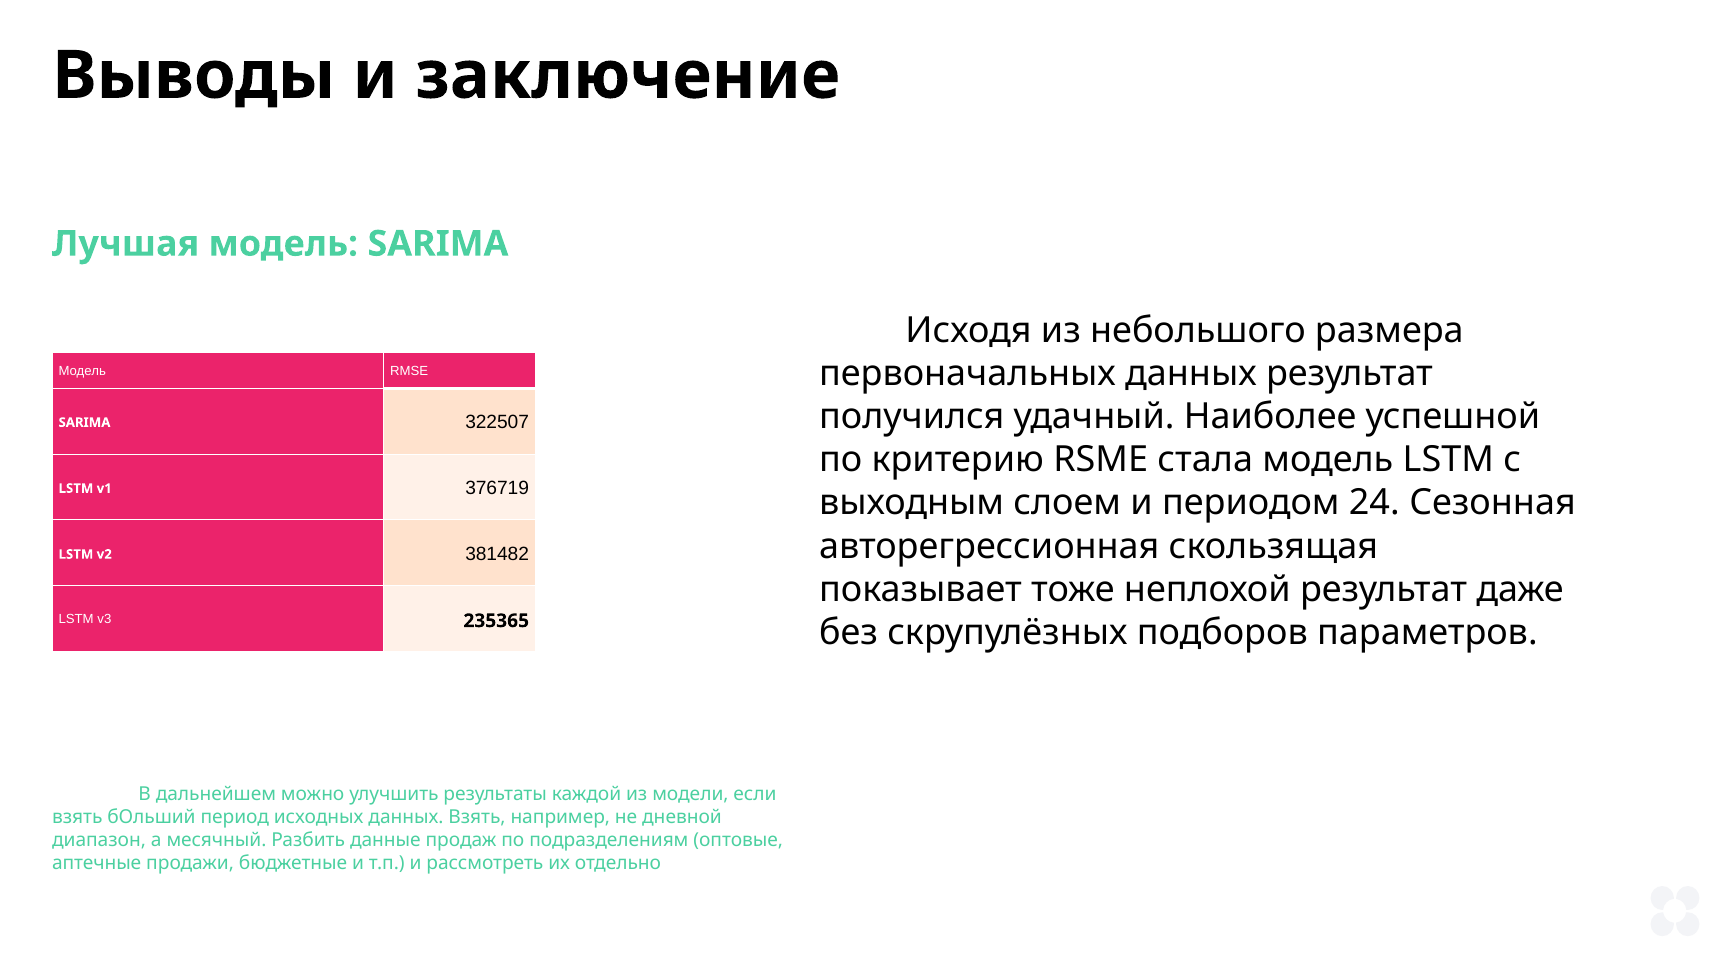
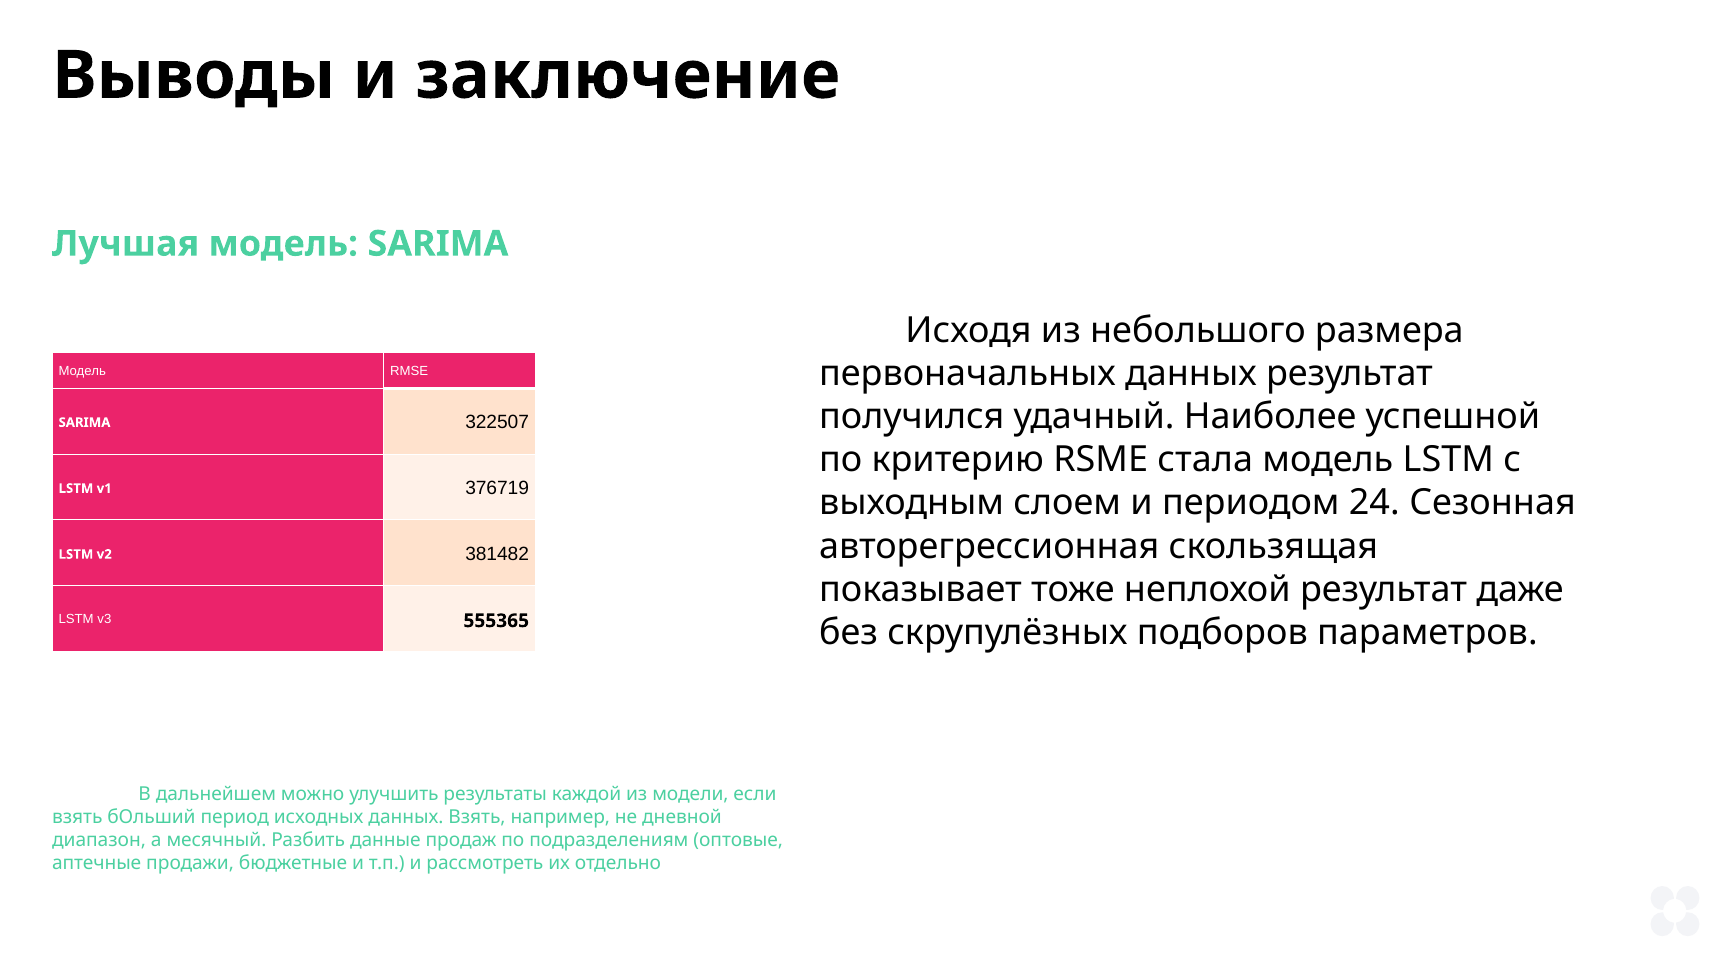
235365: 235365 -> 555365 (496, 620)
